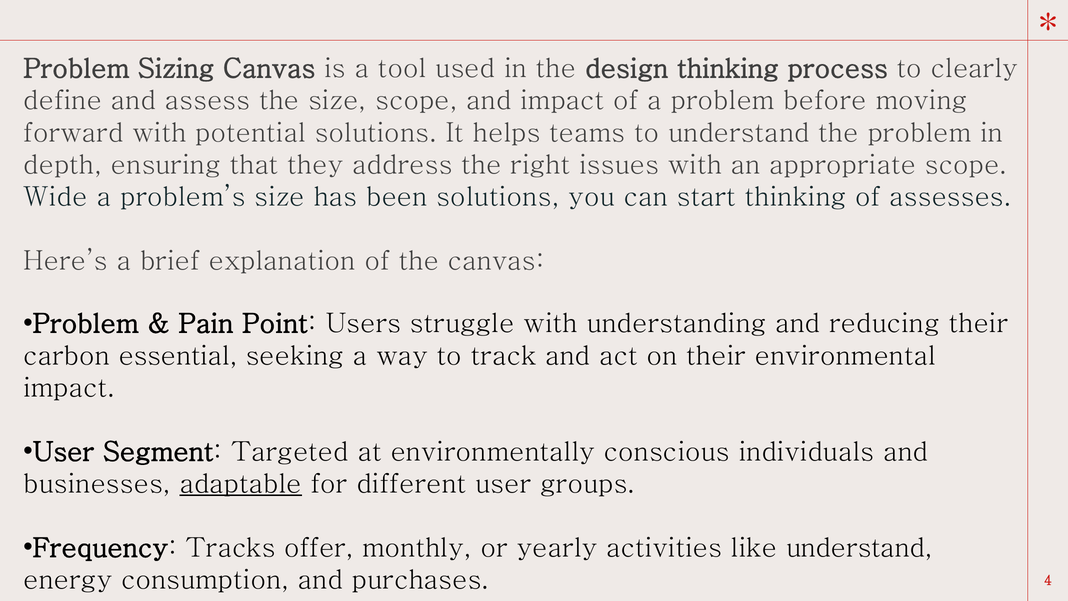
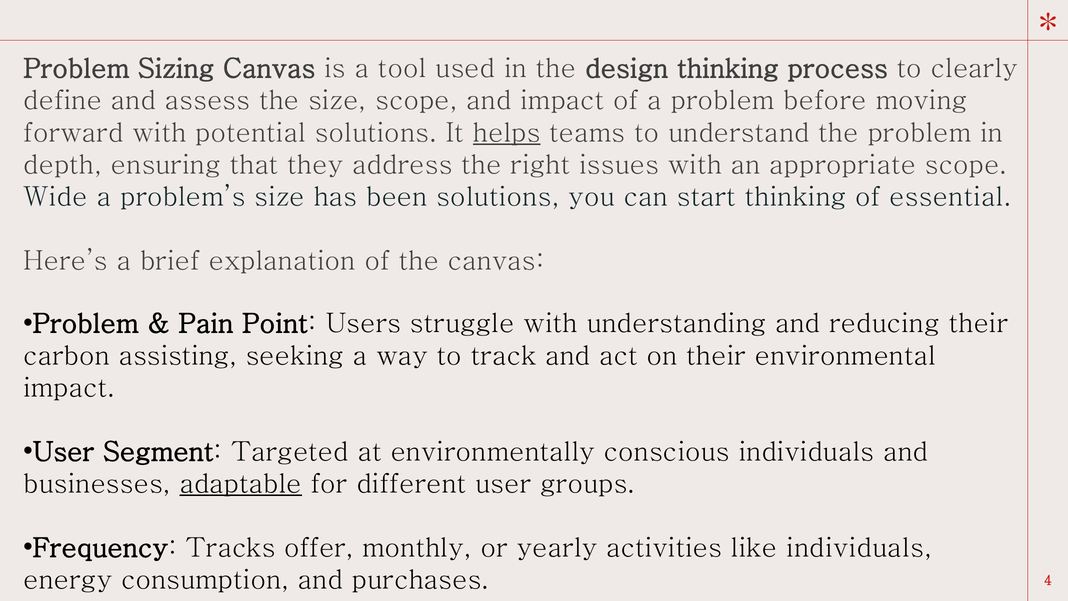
helps underline: none -> present (507, 133)
assesses: assesses -> essential (950, 197)
essential: essential -> assisting (178, 356)
like understand: understand -> individuals (859, 548)
